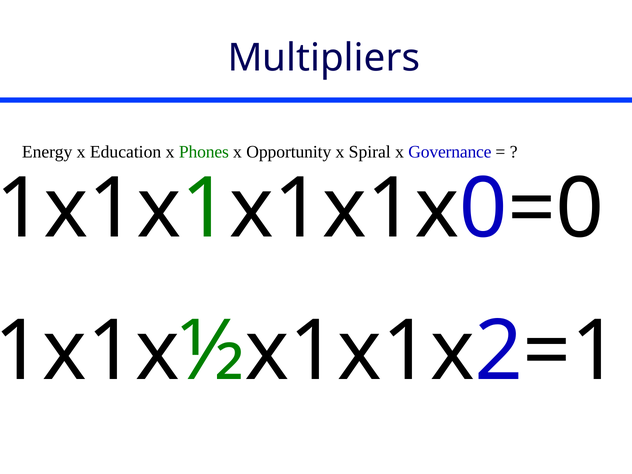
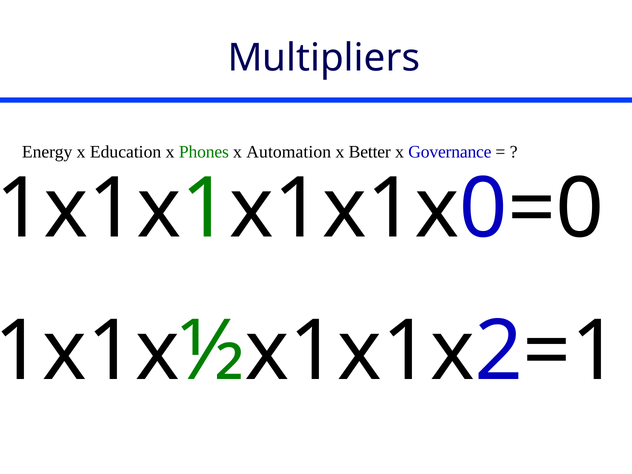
Opportunity: Opportunity -> Automation (289, 152)
Spiral: Spiral -> Better (370, 152)
